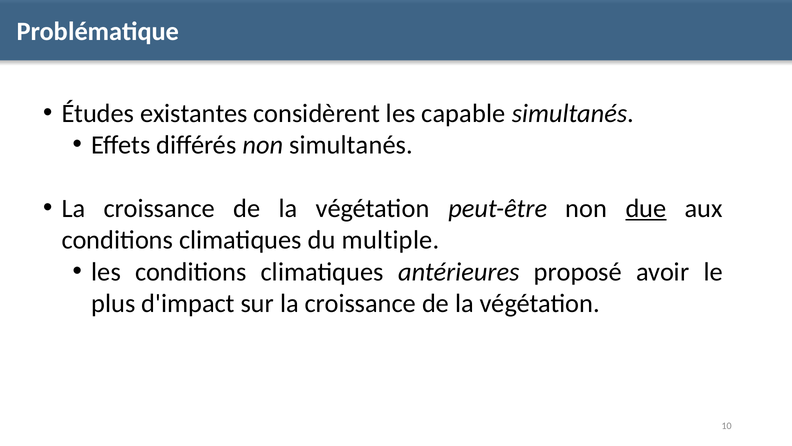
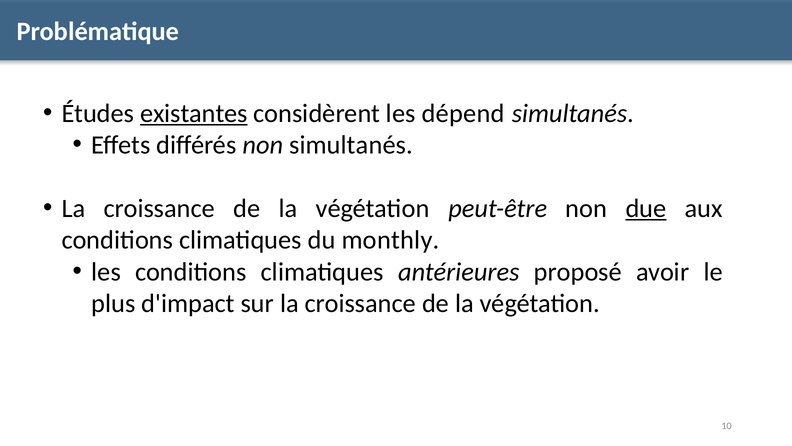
existantes underline: none -> present (194, 113)
capable: capable -> dépend (463, 113)
multiple: multiple -> monthly (391, 240)
